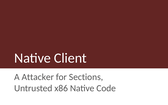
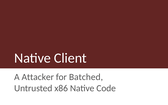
Sections: Sections -> Batched (86, 77)
